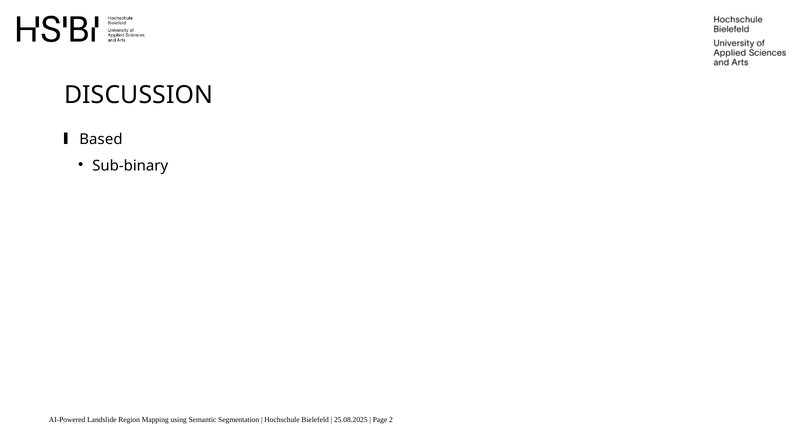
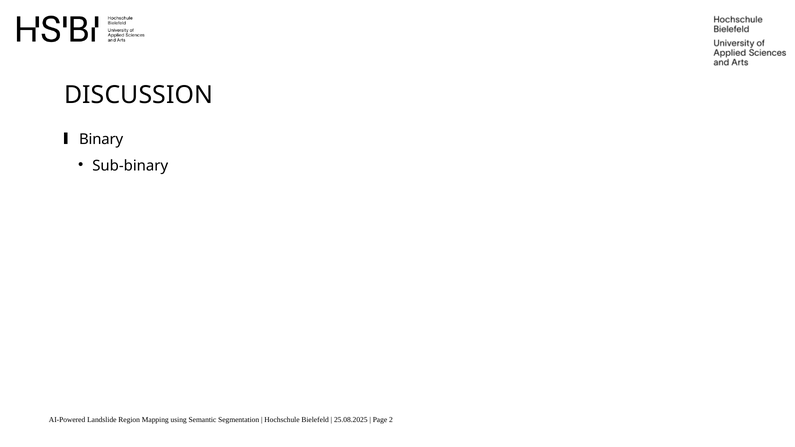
Based: Based -> Binary (101, 139)
